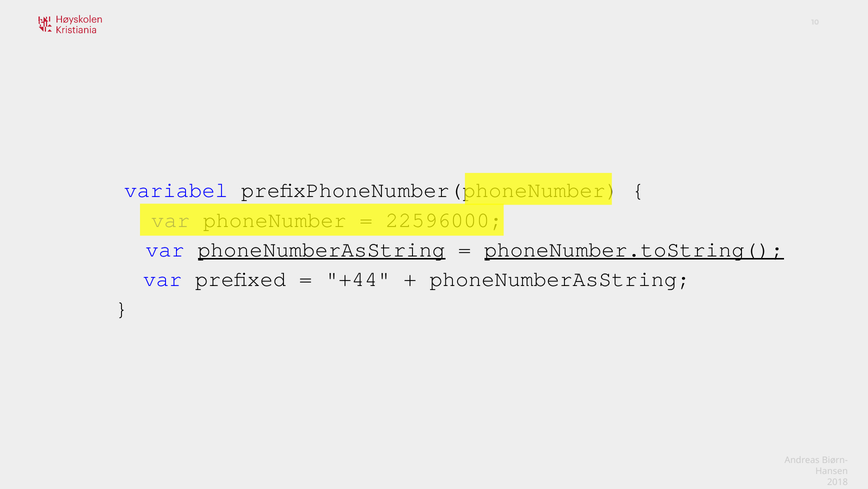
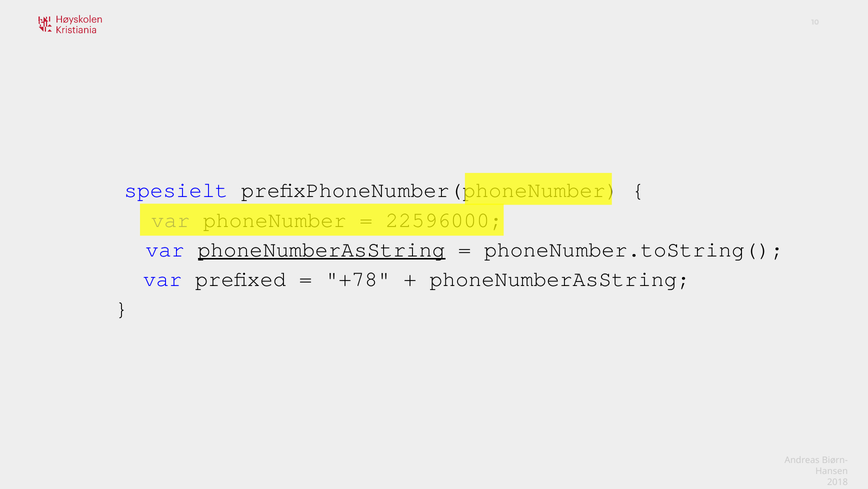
variabel: variabel -> spesielt (176, 190)
phoneNumber.toString( underline: present -> none (634, 249)
+44: +44 -> +78 (358, 279)
